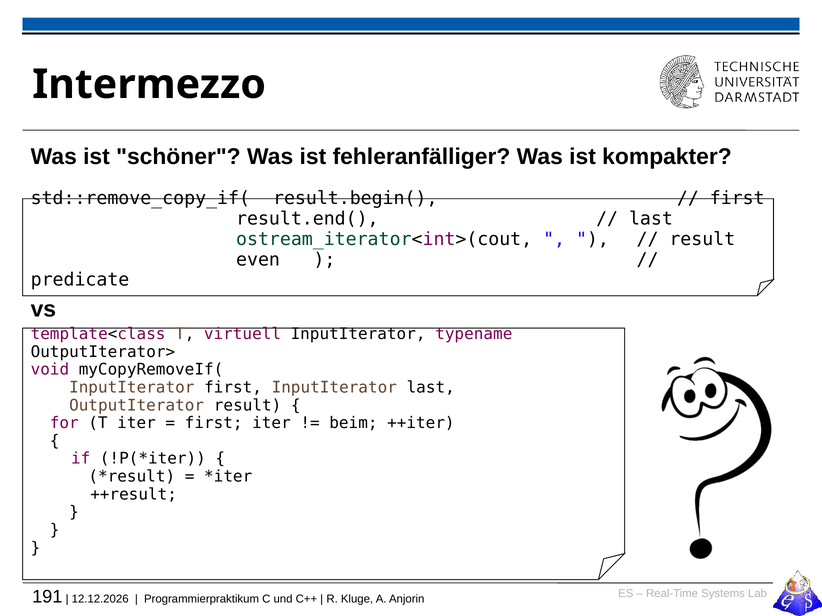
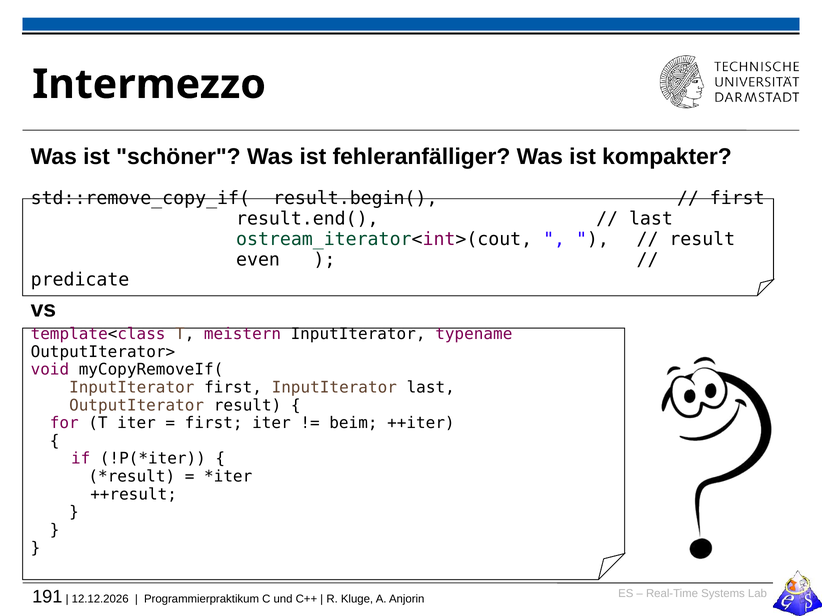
virtuell: virtuell -> meistern (242, 334)
